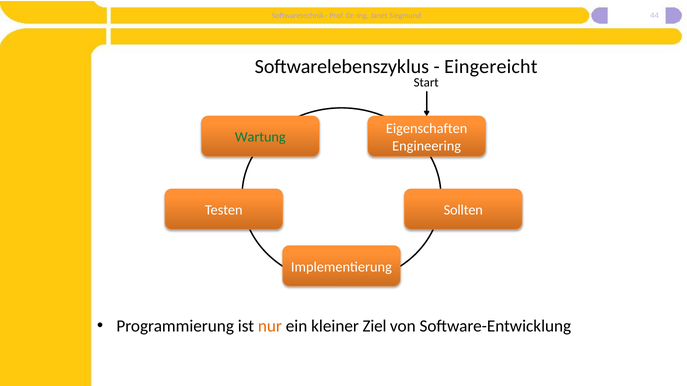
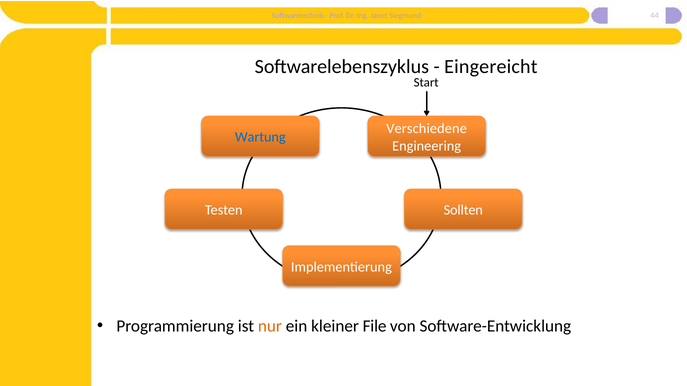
Eigenschaften: Eigenschaften -> Verschiedene (427, 129)
Wartung colour: green -> blue (260, 137)
Ziel: Ziel -> File (375, 327)
